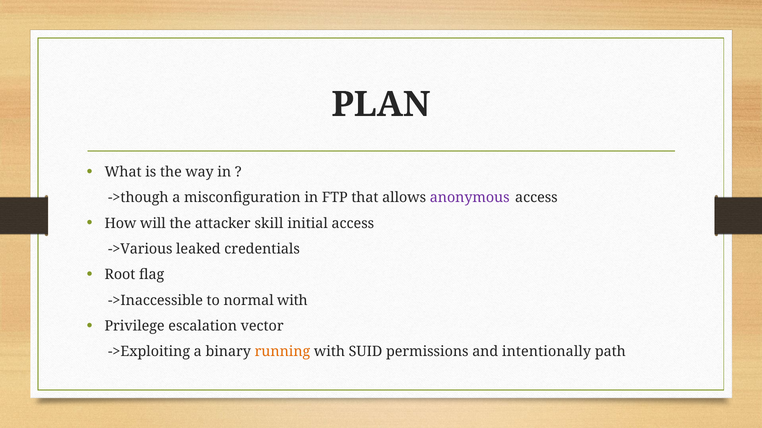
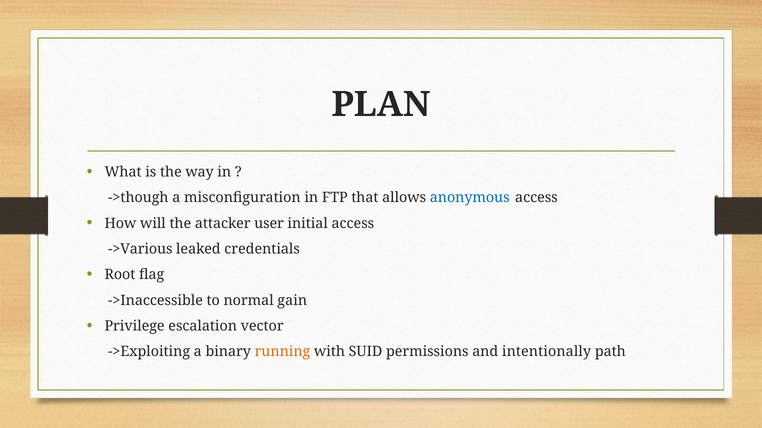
anonymous colour: purple -> blue (470, 198)
skill: skill -> user (269, 224)
normal with: with -> gain (292, 301)
